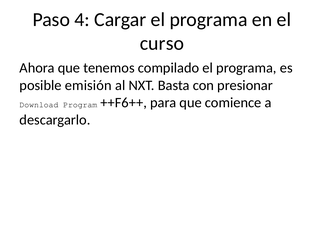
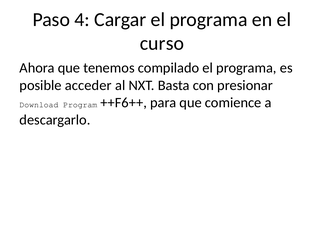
emisión: emisión -> acceder (88, 85)
